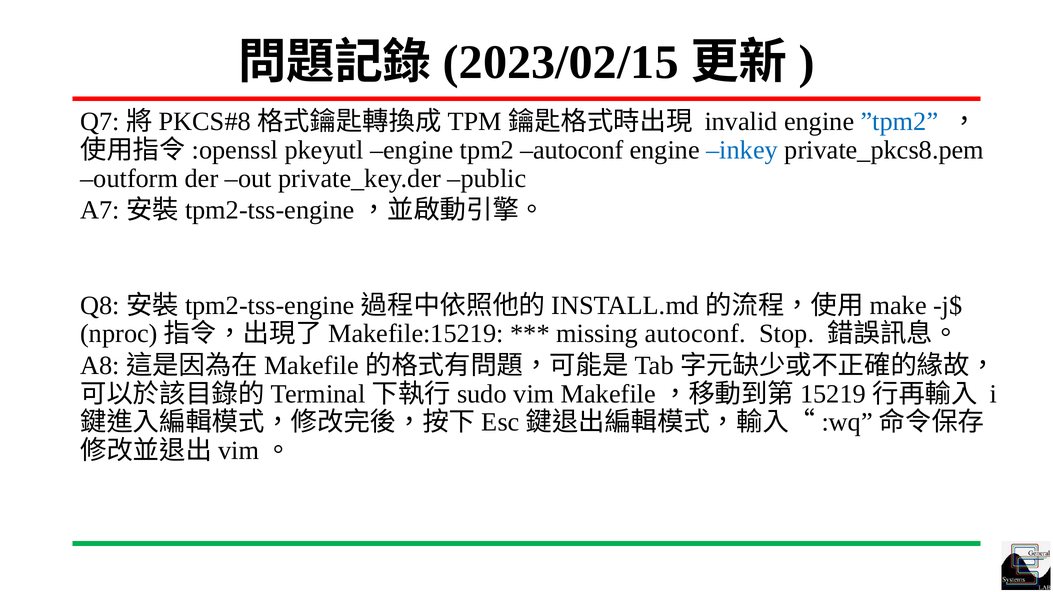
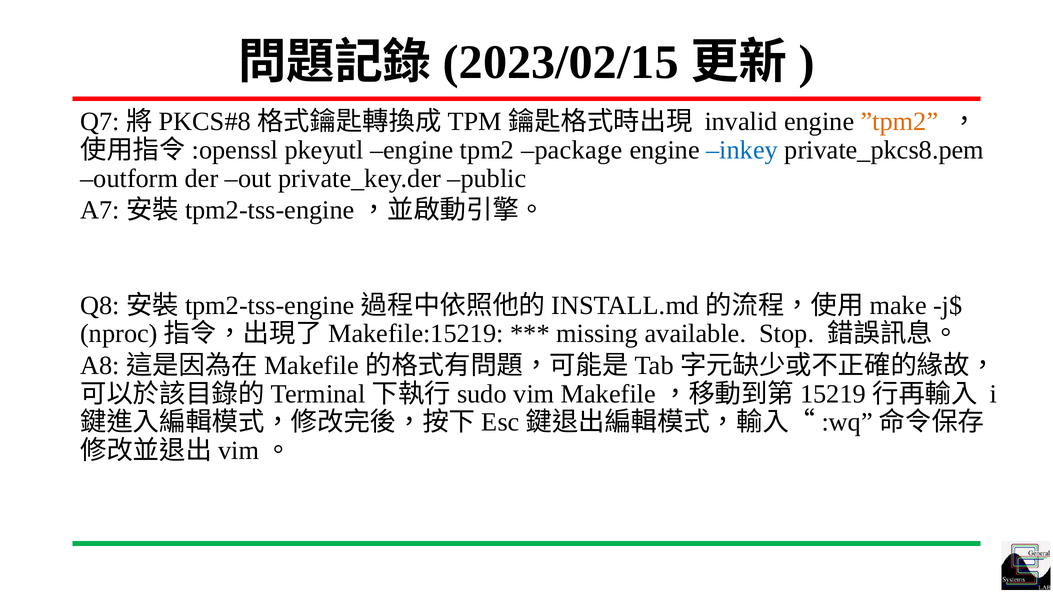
”tpm2 colour: blue -> orange (900, 122)
tpm2 autoconf: autoconf -> package (572, 150)
missing autoconf: autoconf -> available (695, 334)
